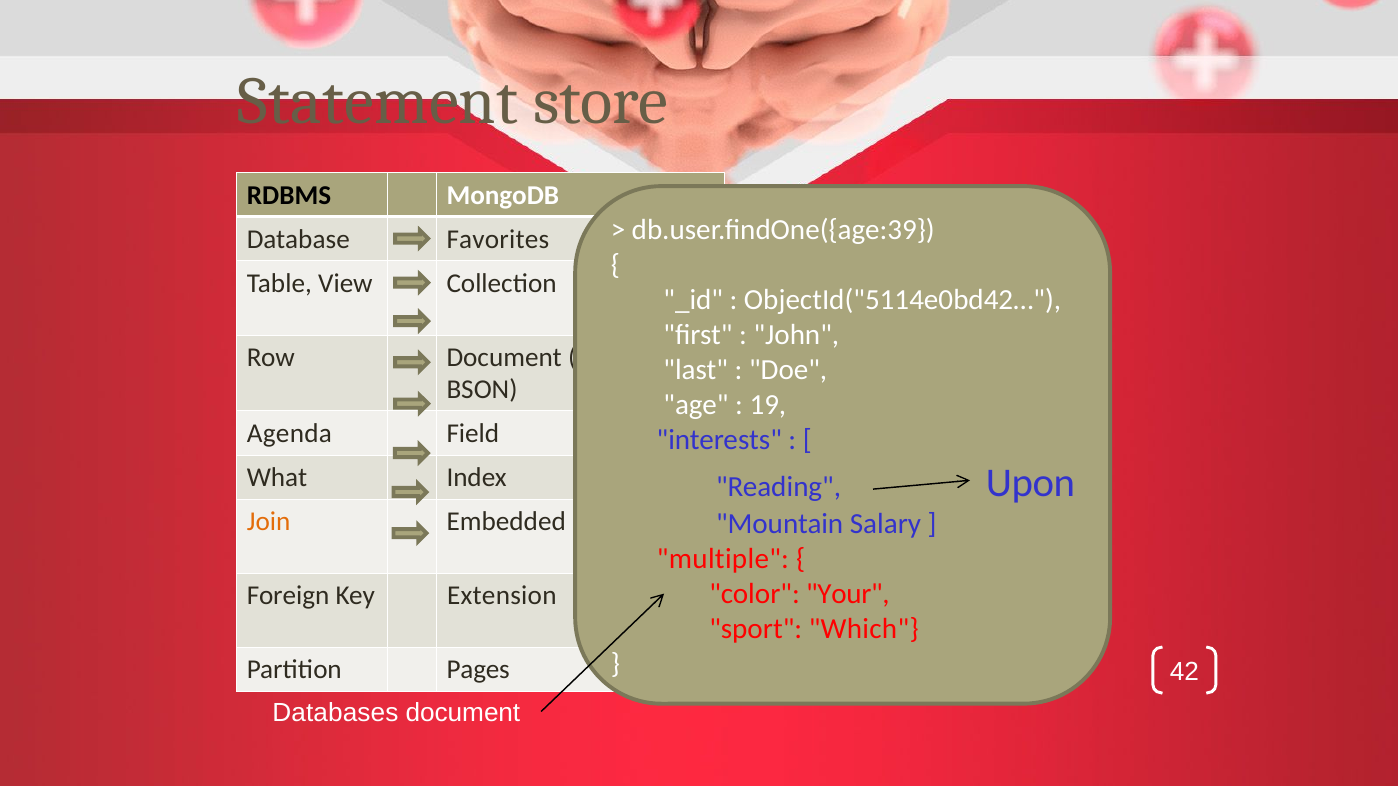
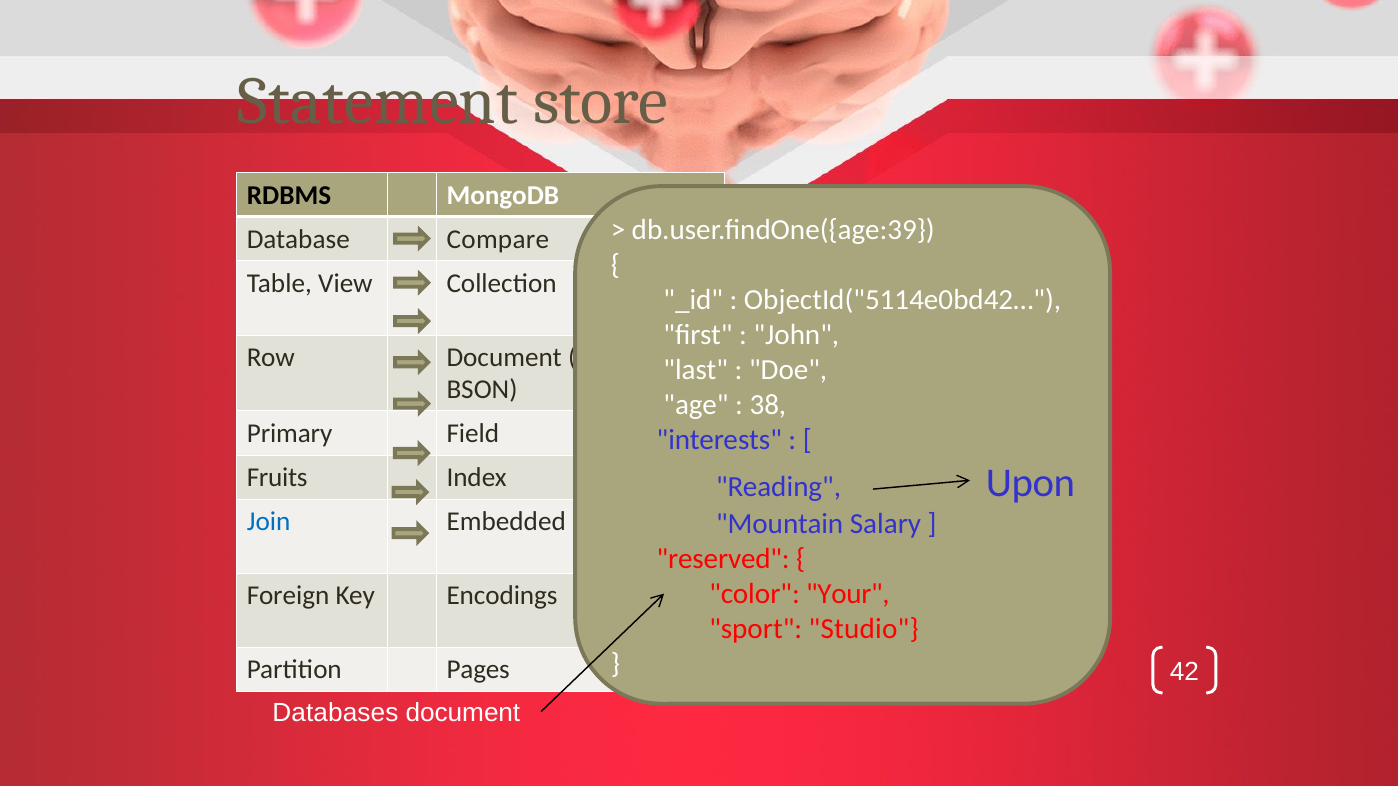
Favorites: Favorites -> Compare (498, 239)
19: 19 -> 38 (768, 405)
Agenda: Agenda -> Primary (290, 434)
What: What -> Fruits (277, 478)
Join colour: orange -> blue (269, 522)
multiple: multiple -> reserved (723, 559)
Extension: Extension -> Encodings (502, 596)
Which: Which -> Studio (864, 629)
